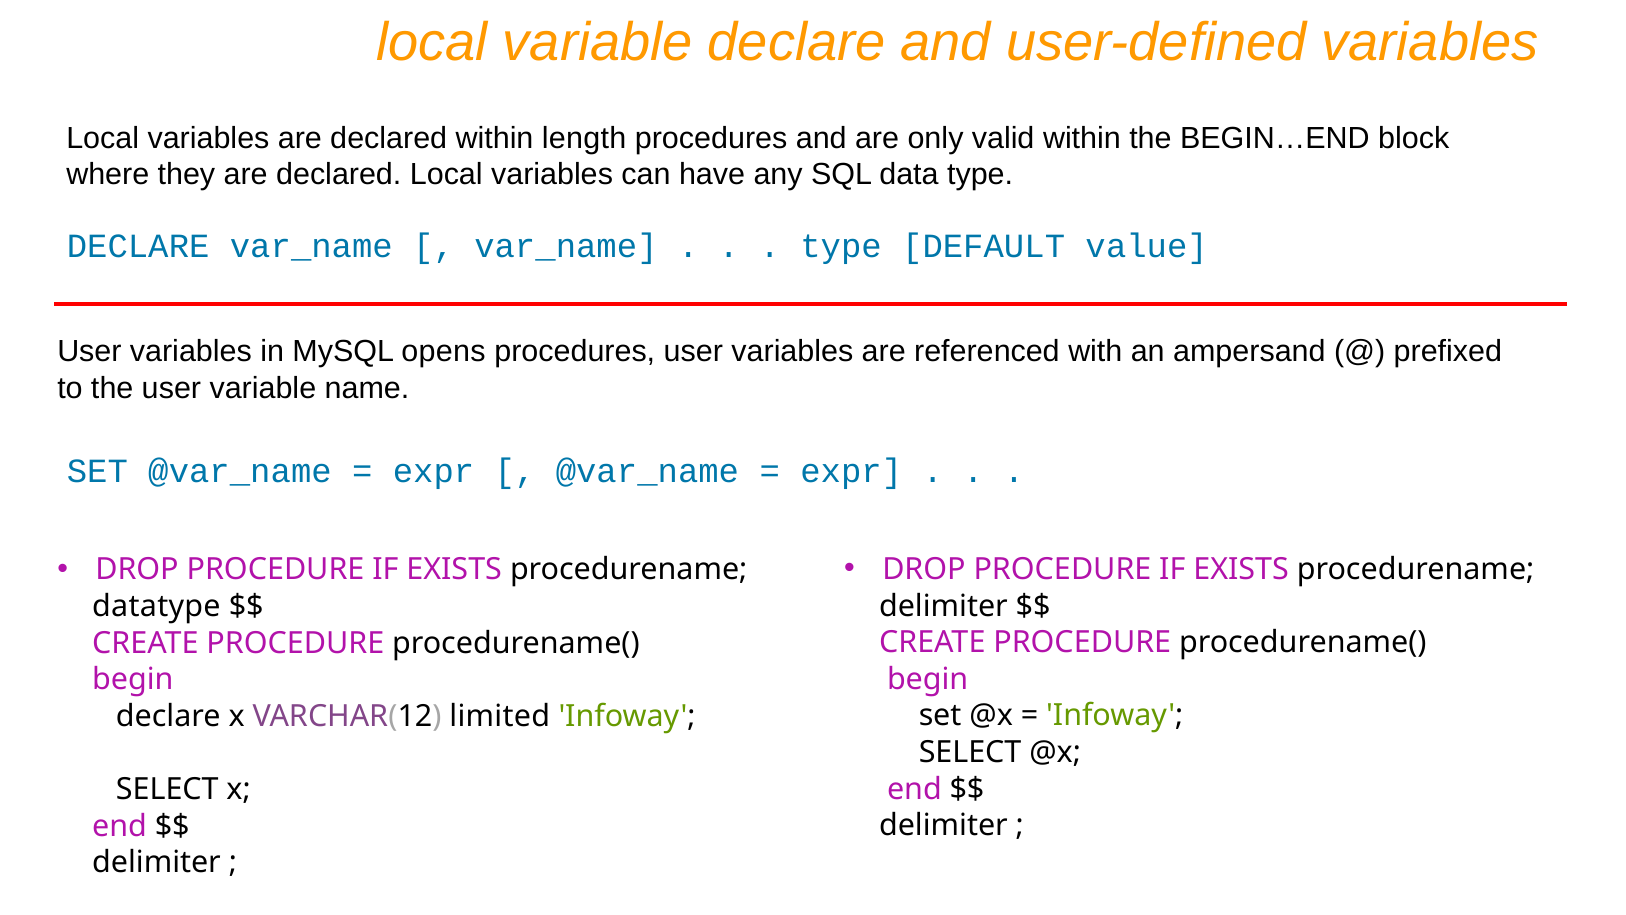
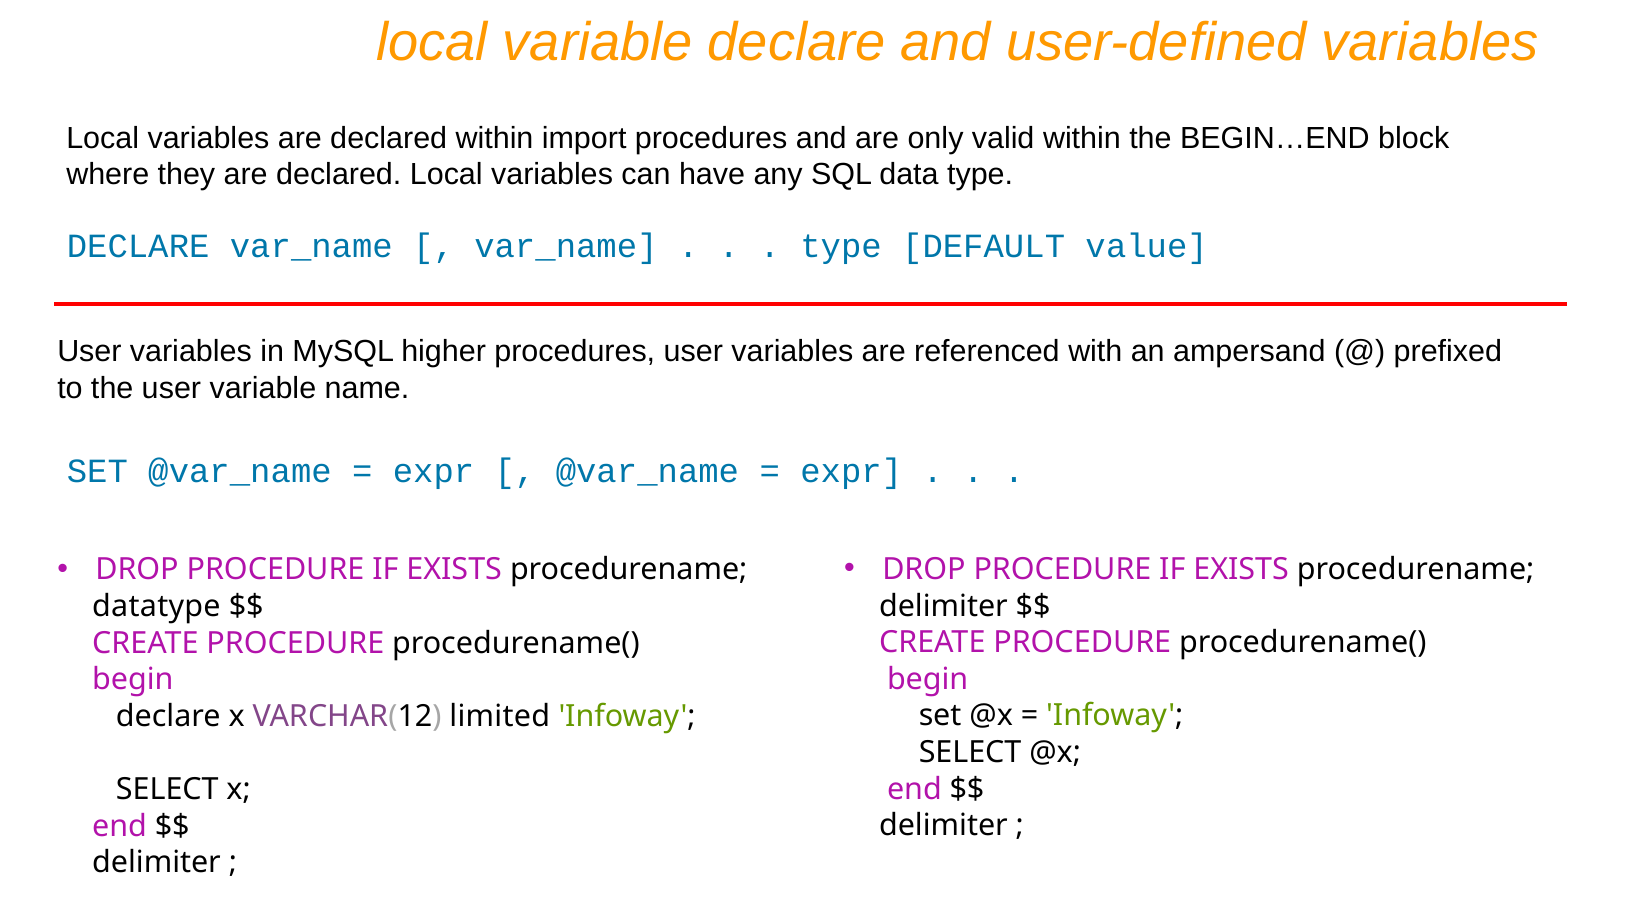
length: length -> import (584, 138)
opens: opens -> higher (444, 352)
